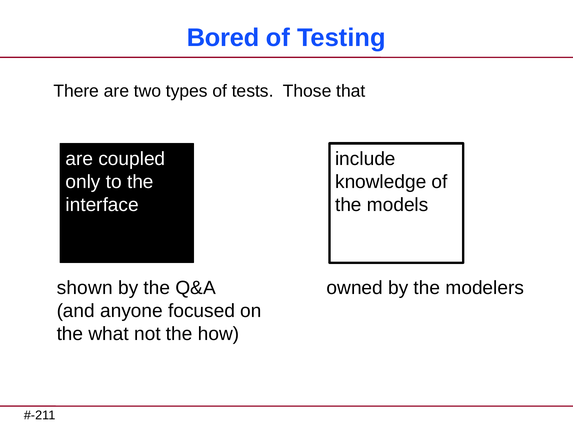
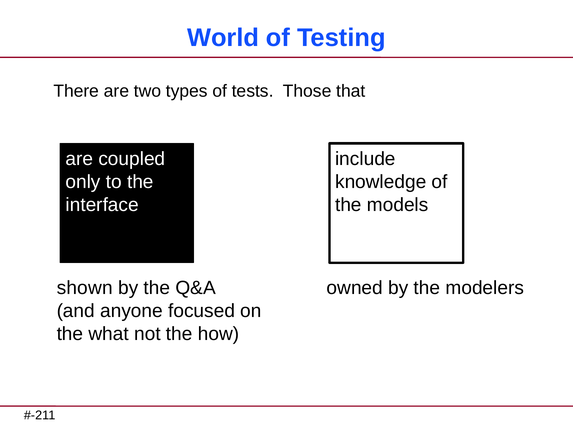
Bored: Bored -> World (223, 38)
